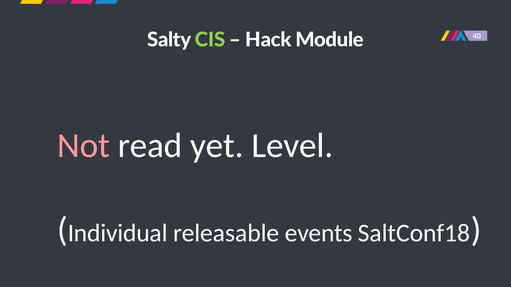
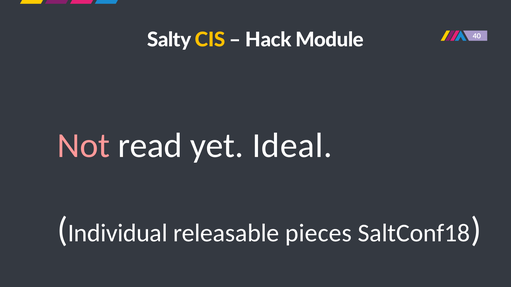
CIS colour: light green -> yellow (210, 40)
Level: Level -> Ideal (292, 146)
events: events -> pieces (318, 233)
